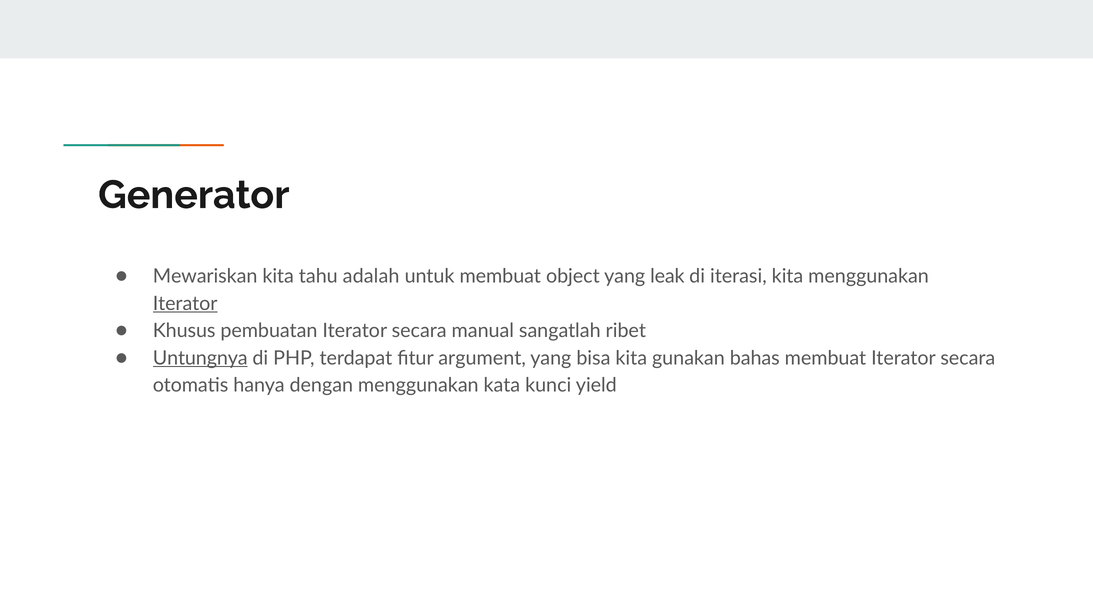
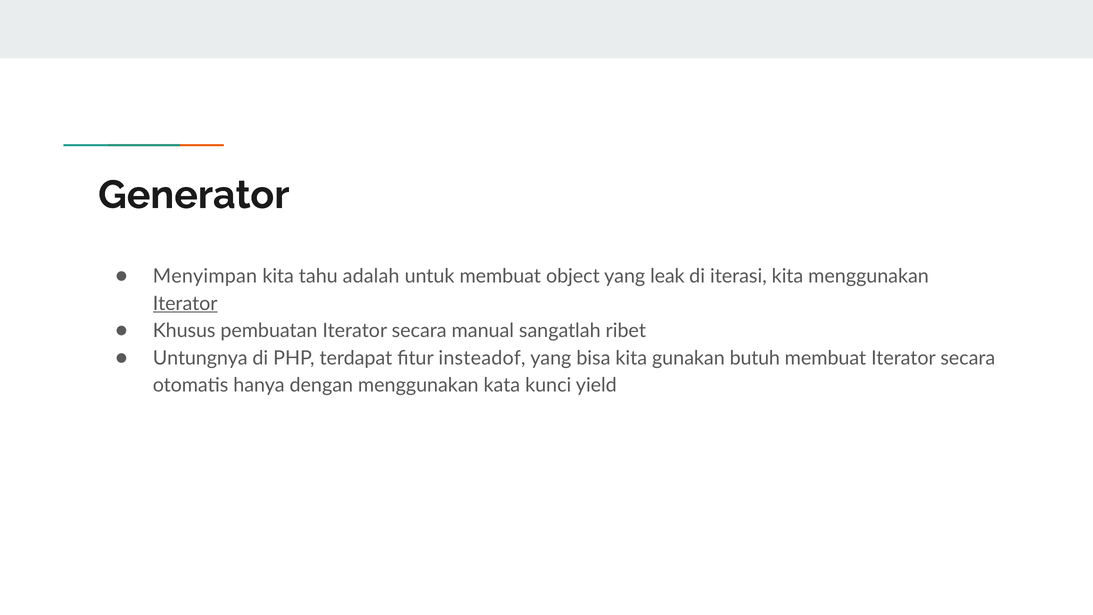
Mewariskan: Mewariskan -> Menyimpan (205, 276)
Untungnya underline: present -> none (200, 358)
argument: argument -> insteadof (482, 358)
bahas: bahas -> butuh (755, 358)
